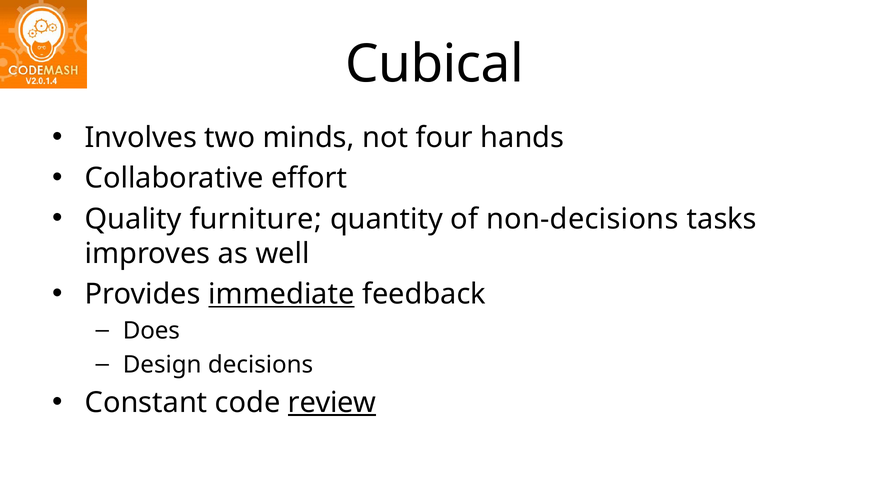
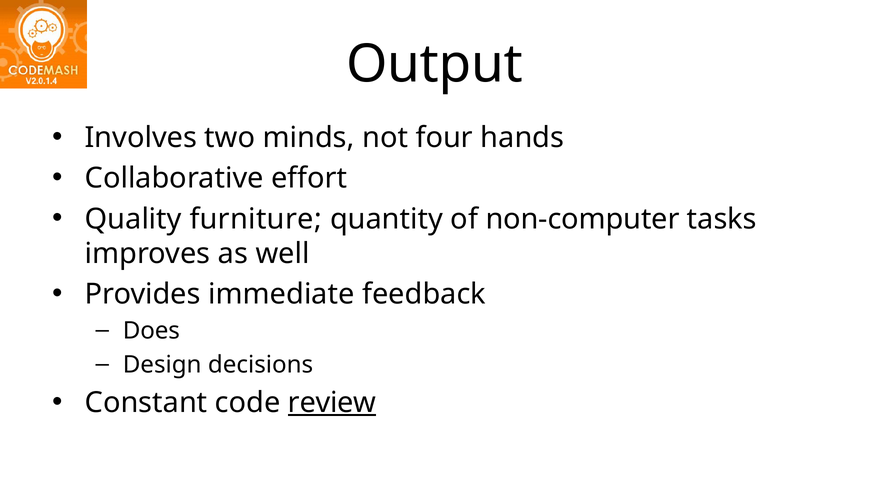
Cubical: Cubical -> Output (434, 64)
non-decisions: non-decisions -> non-computer (582, 219)
immediate underline: present -> none (281, 294)
